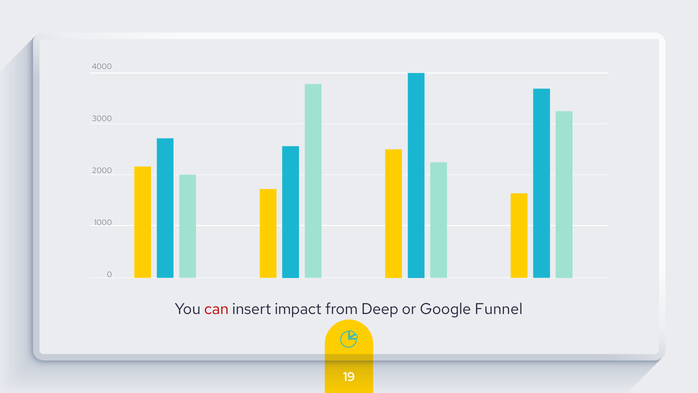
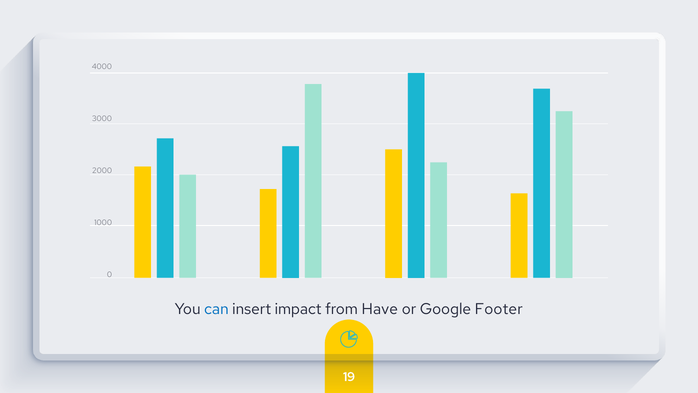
can colour: red -> blue (216, 309)
Deep: Deep -> Have (380, 309)
Funnel: Funnel -> Footer (499, 309)
